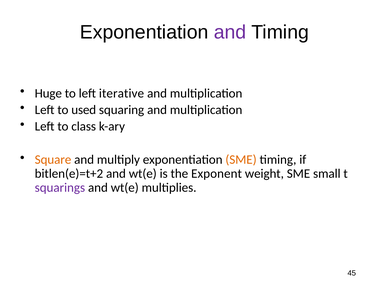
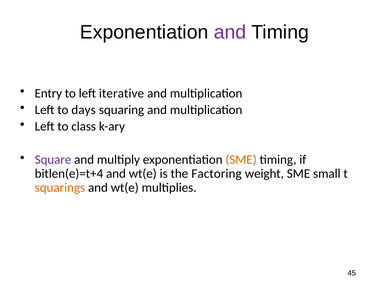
Huge: Huge -> Entry (48, 93)
used: used -> days (84, 110)
Square colour: orange -> purple (53, 160)
bitlen(e)=t+2: bitlen(e)=t+2 -> bitlen(e)=t+4 (69, 174)
Exponent: Exponent -> Factoring (217, 174)
squarings colour: purple -> orange (60, 188)
